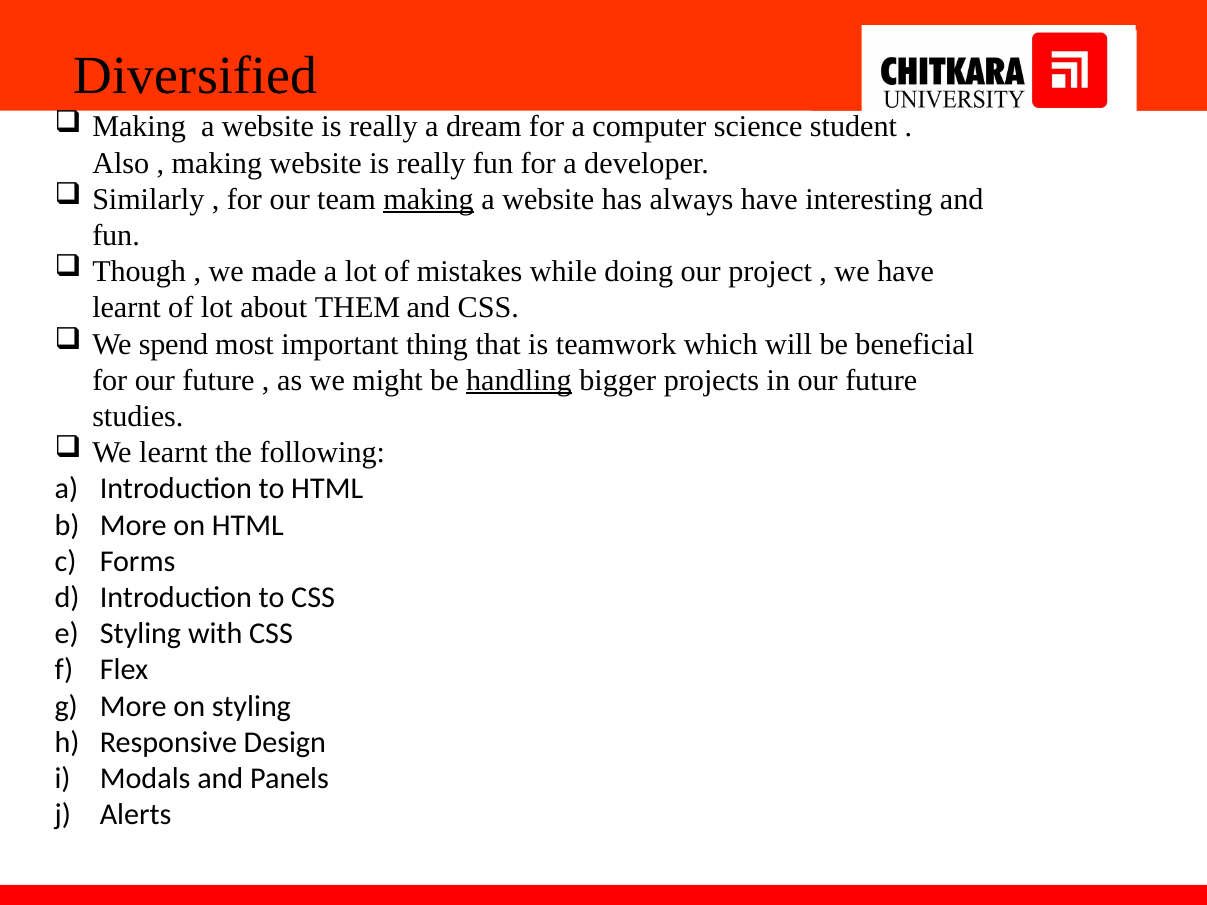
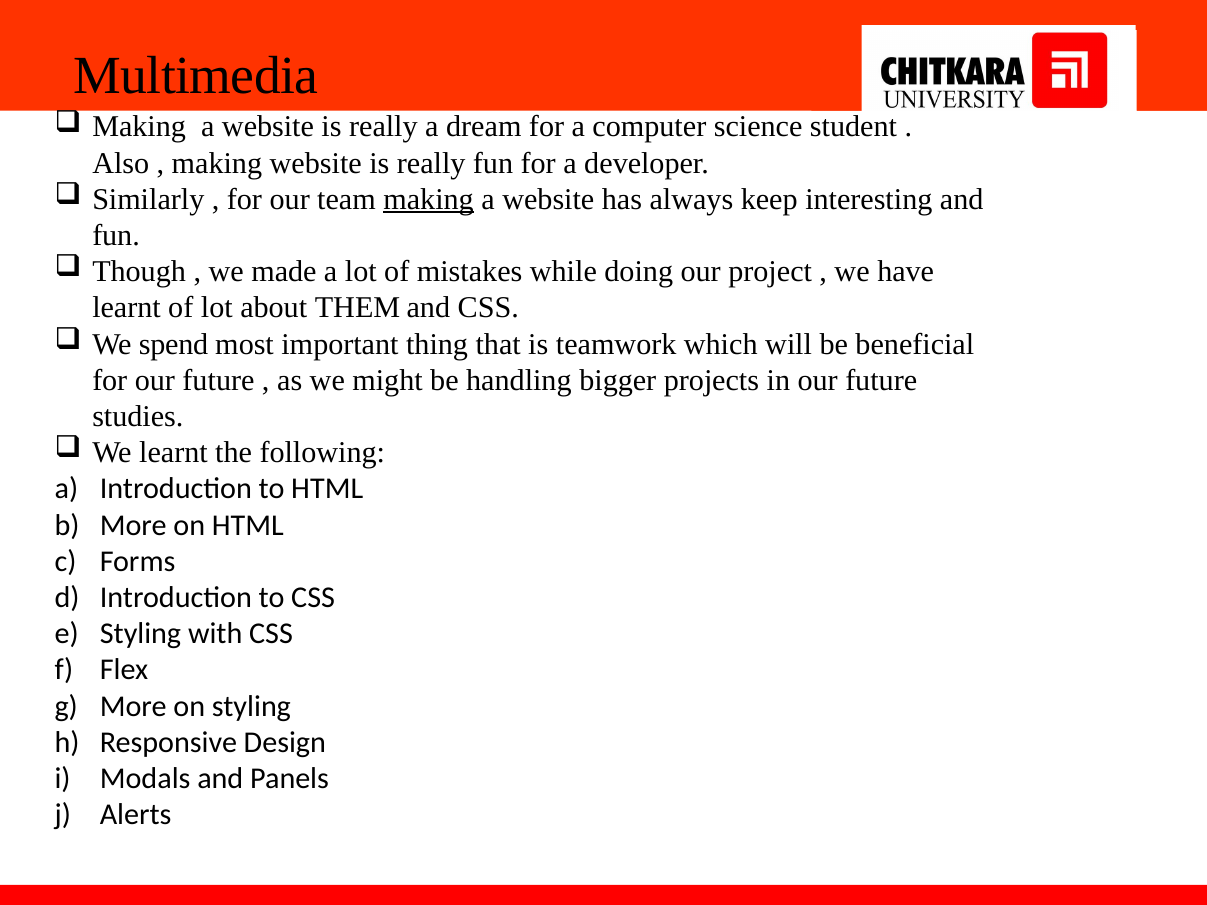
Diversified: Diversified -> Multimedia (196, 76)
always have: have -> keep (769, 199)
handling underline: present -> none (519, 381)
